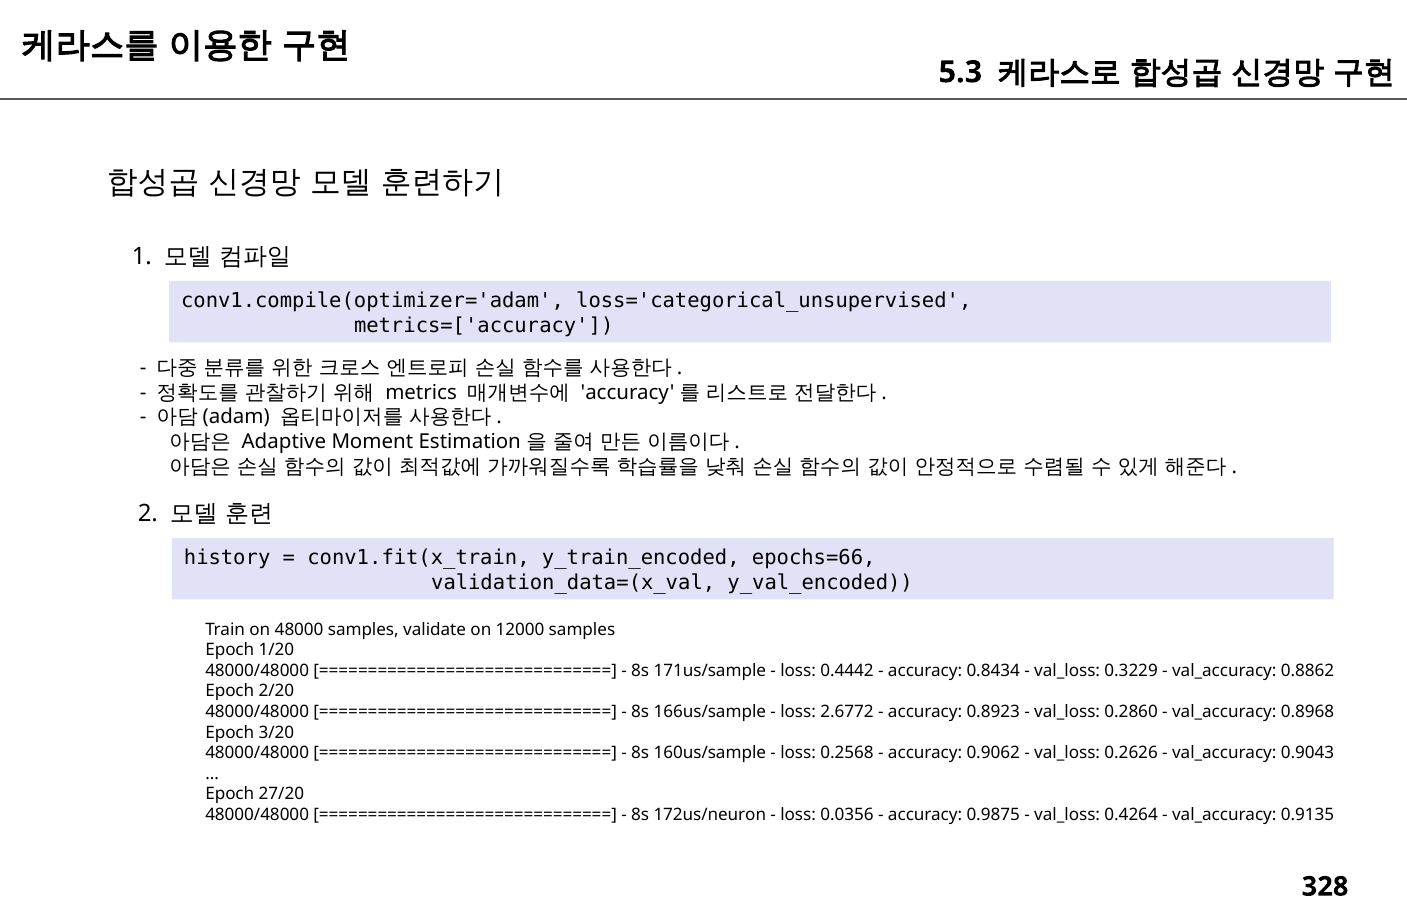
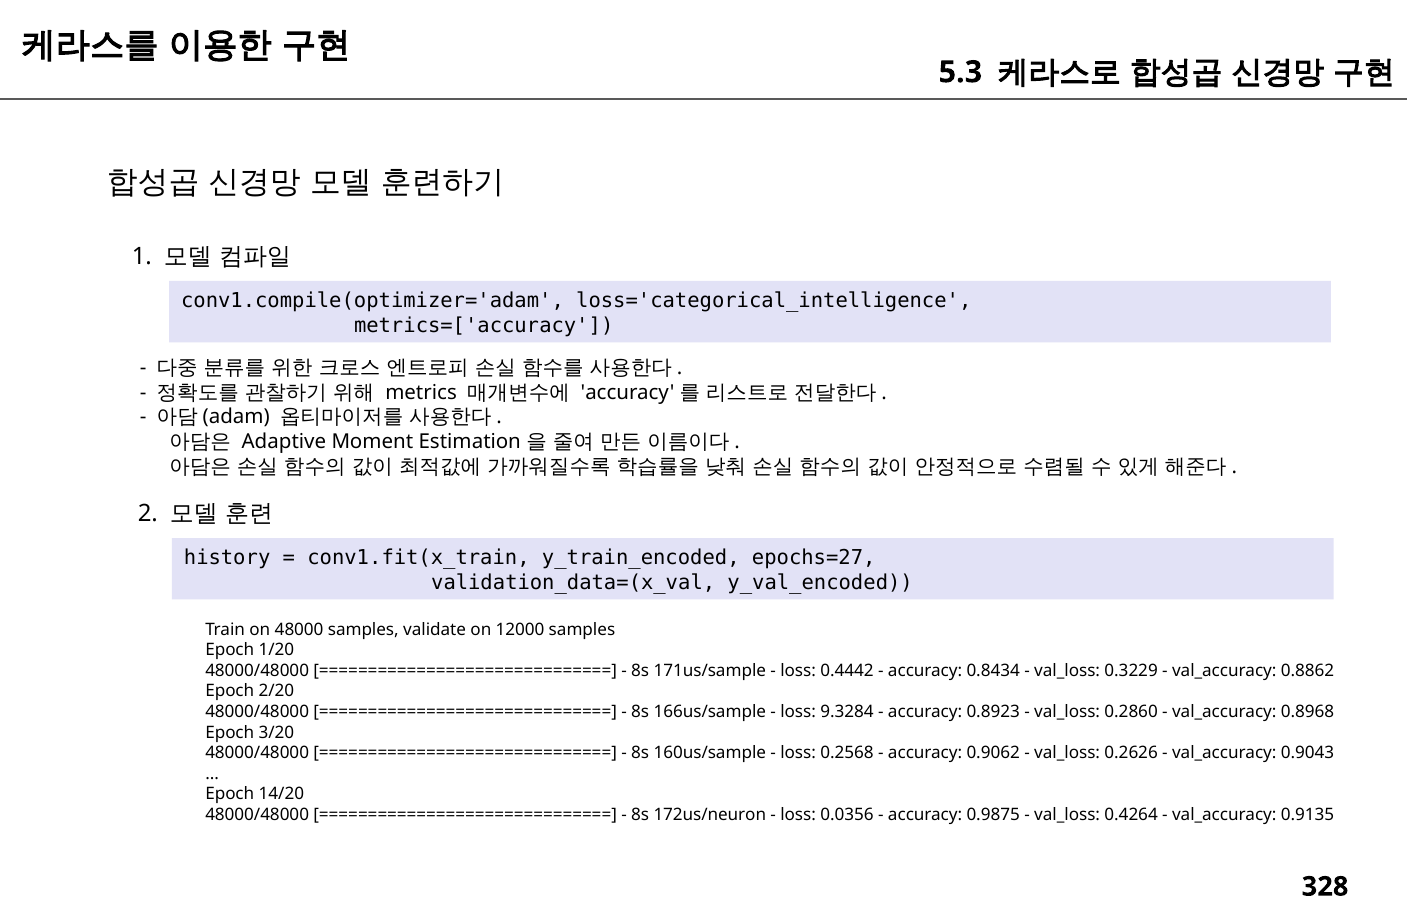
loss='categorical_unsupervised: loss='categorical_unsupervised -> loss='categorical_intelligence (774, 301)
epochs=66: epochs=66 -> epochs=27 (814, 558)
2.6772: 2.6772 -> 9.3284 (847, 712)
27/20: 27/20 -> 14/20 (281, 794)
